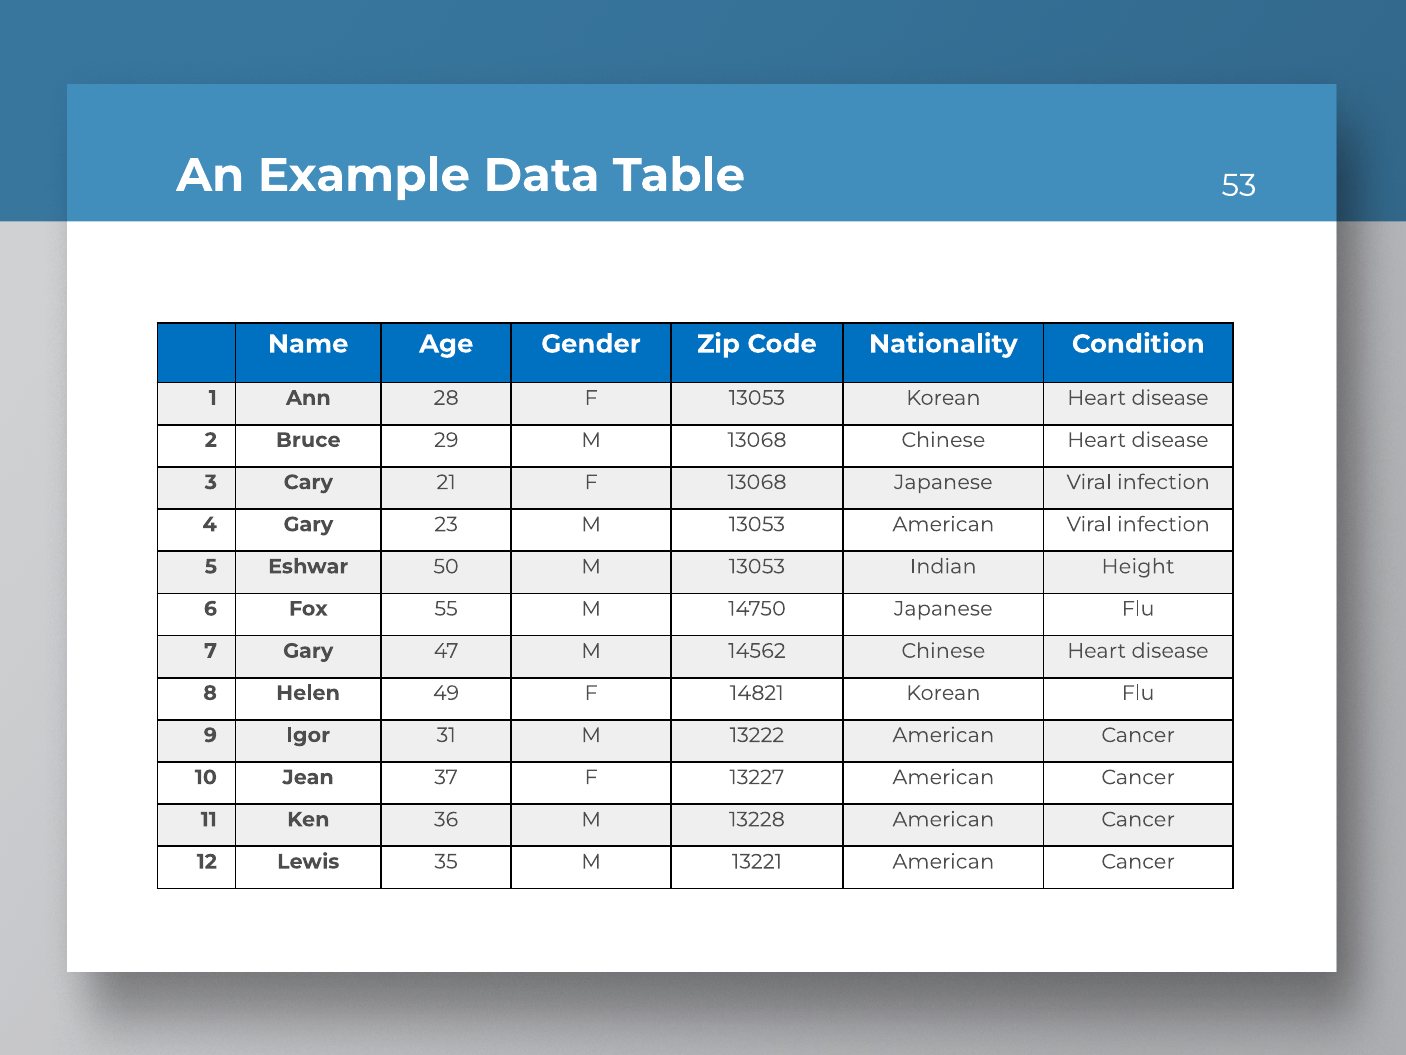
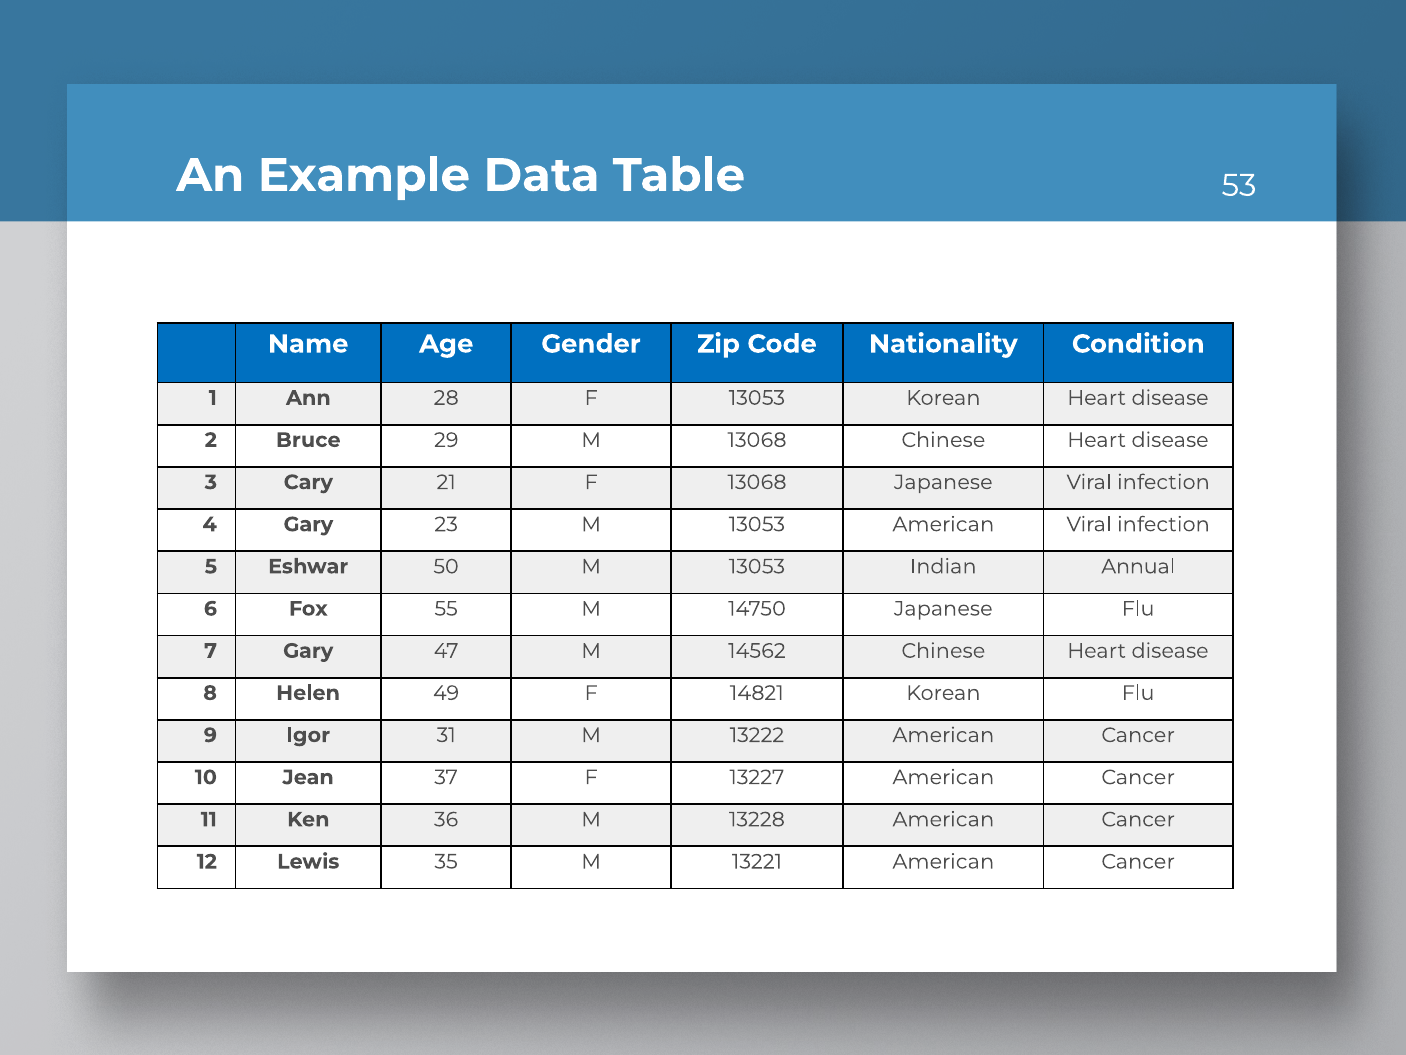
Height: Height -> Annual (1138, 566)
